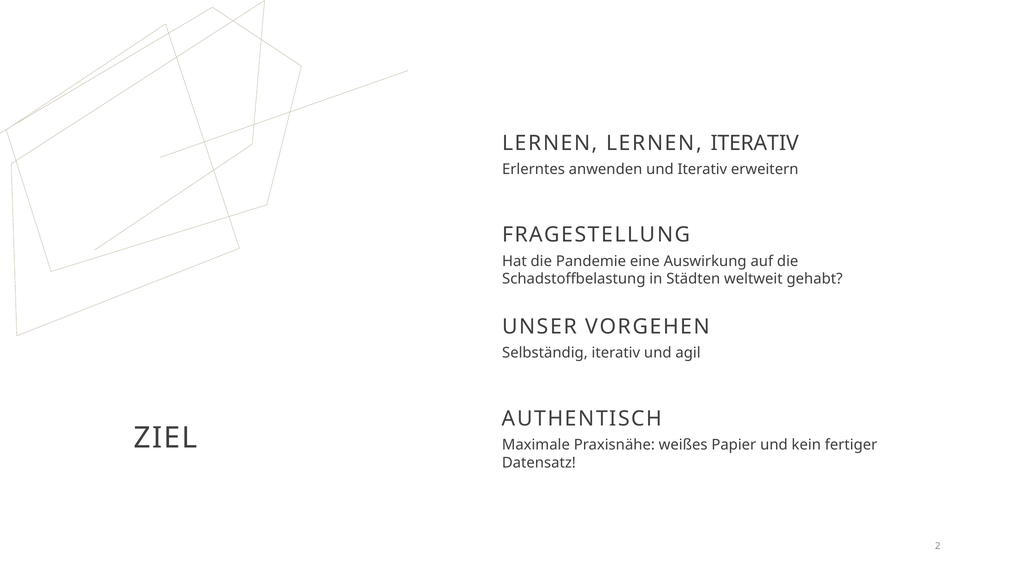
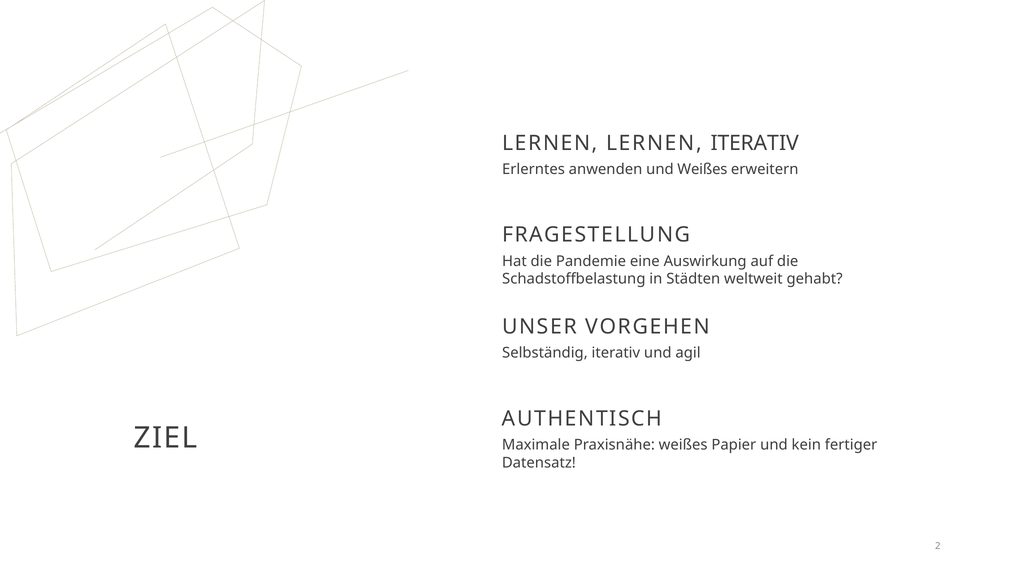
und Iterativ: Iterativ -> Weißes (702, 169)
